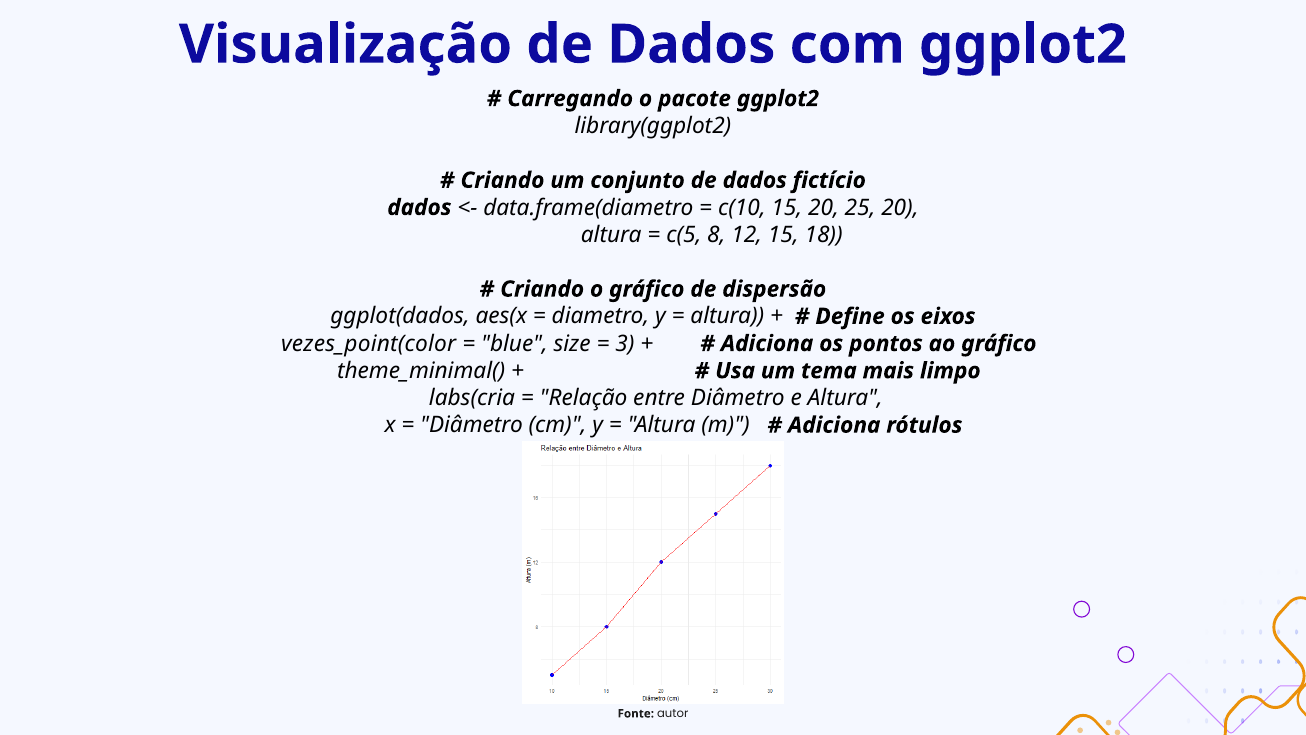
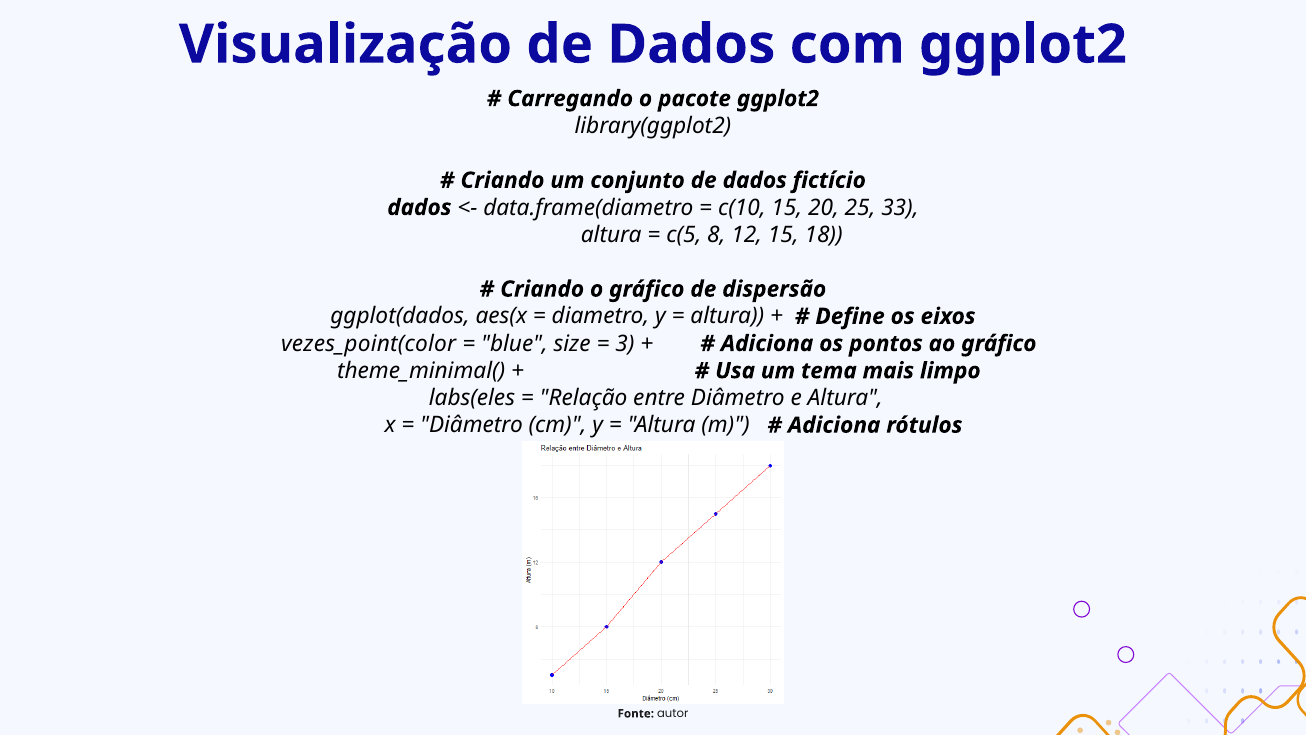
25 20: 20 -> 33 (900, 207)
labs(cria: labs(cria -> labs(eles (472, 398)
